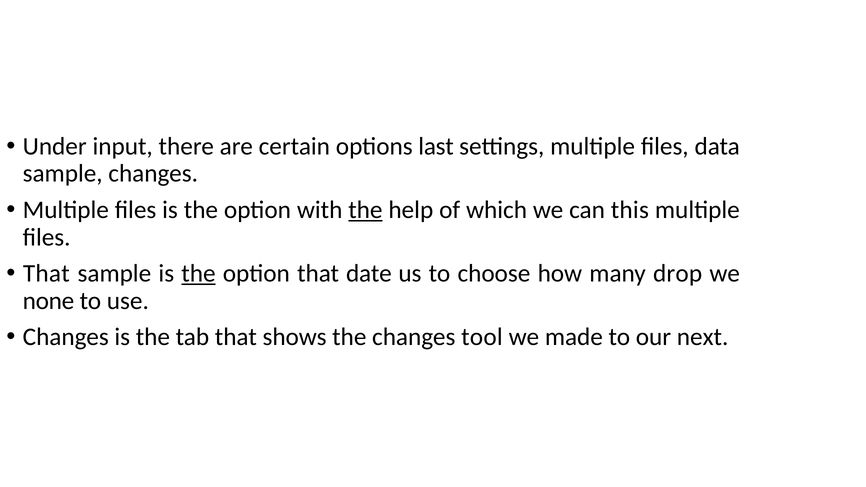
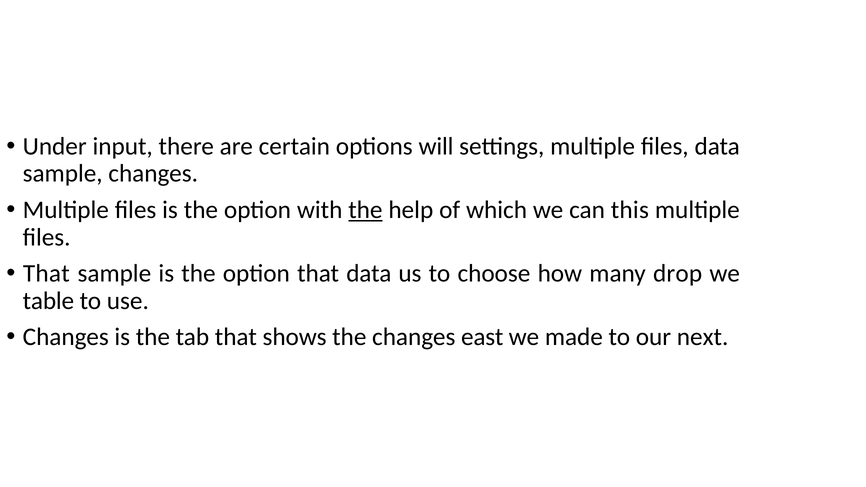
last: last -> will (436, 146)
the underline: present -> none (198, 274)
that date: date -> data (369, 274)
none: none -> table (48, 301)
tool: tool -> east (482, 337)
